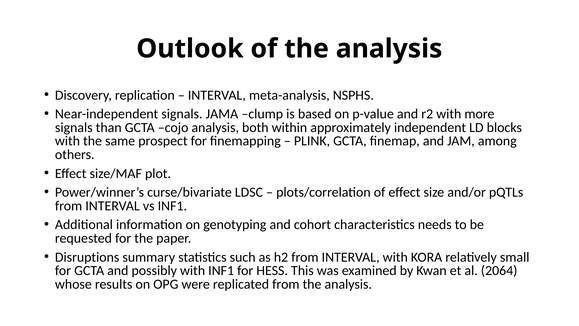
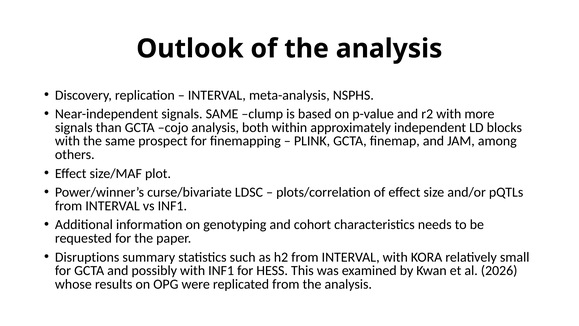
signals JAMA: JAMA -> SAME (222, 114)
2064: 2064 -> 2026 (499, 270)
